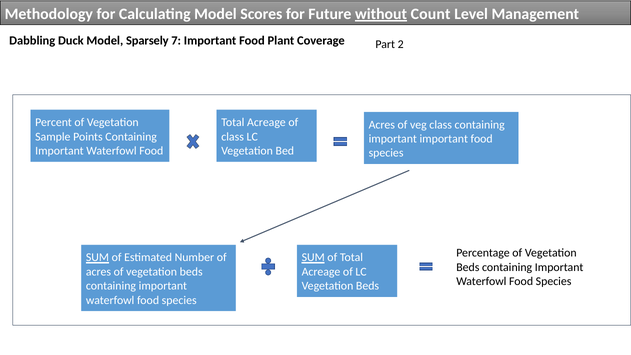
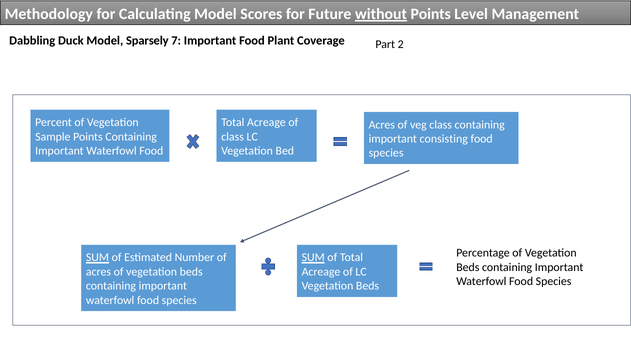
without Count: Count -> Points (431, 14)
important important: important -> consisting (444, 139)
